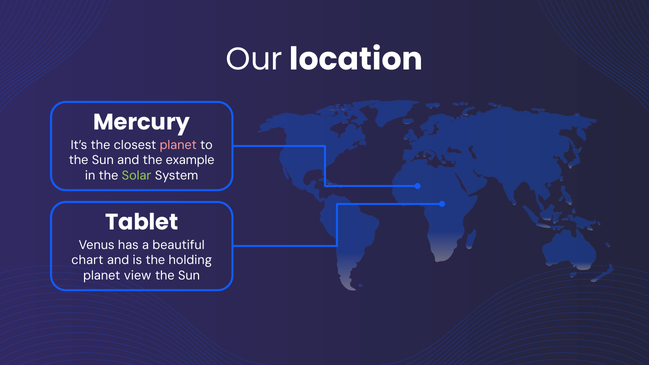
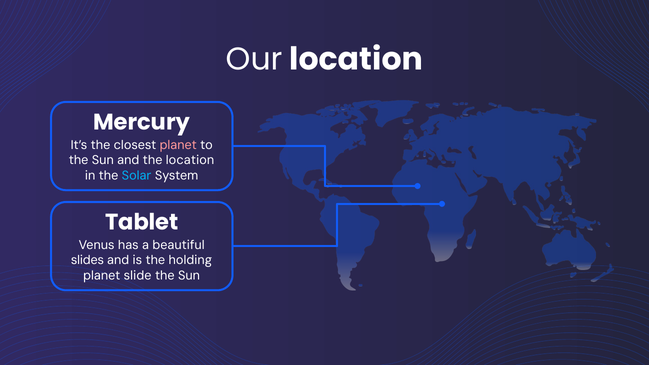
the example: example -> location (190, 160)
Solar colour: light green -> light blue (137, 175)
chart: chart -> slides (87, 260)
view: view -> slide (138, 275)
